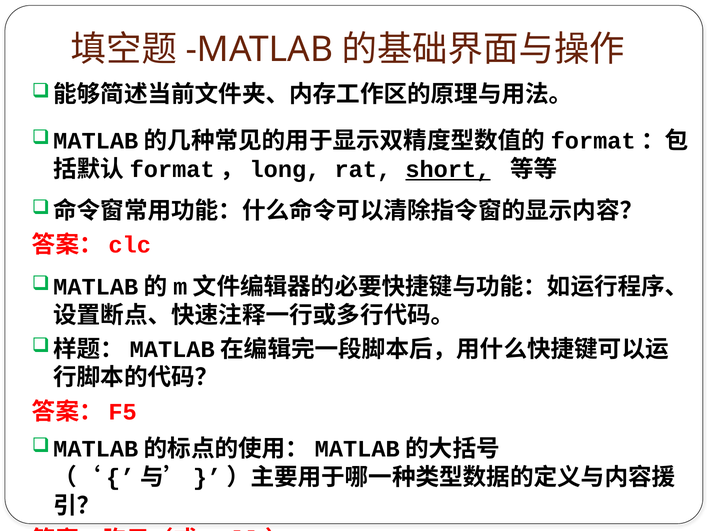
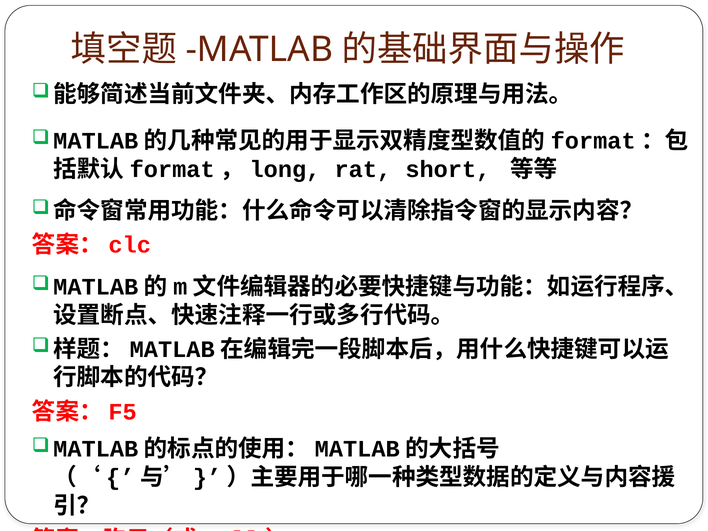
short underline: present -> none (448, 169)
